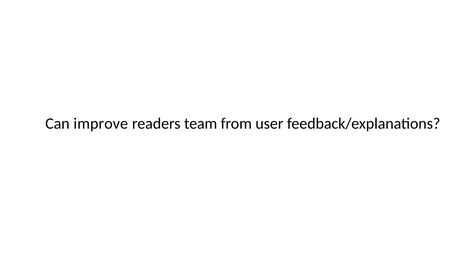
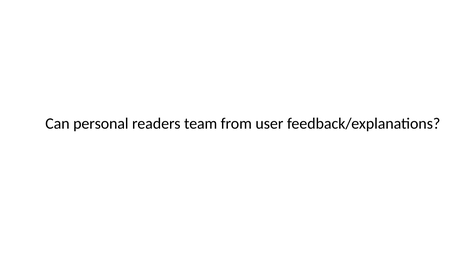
improve: improve -> personal (101, 123)
